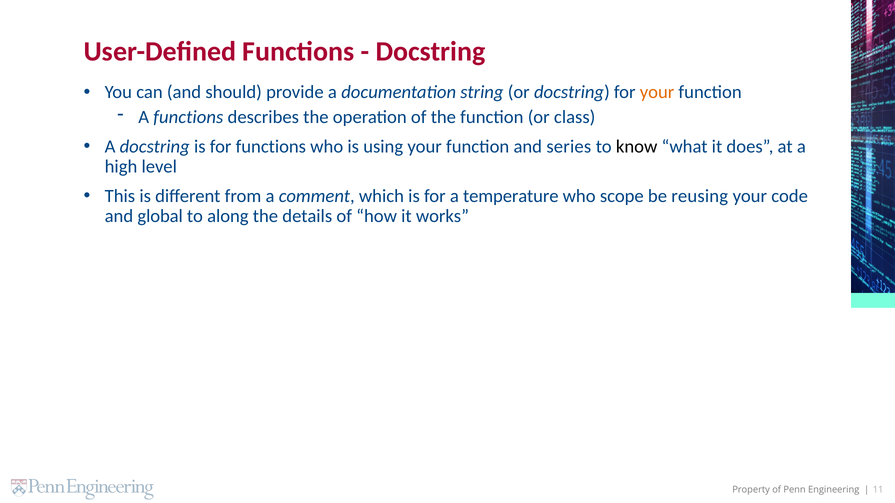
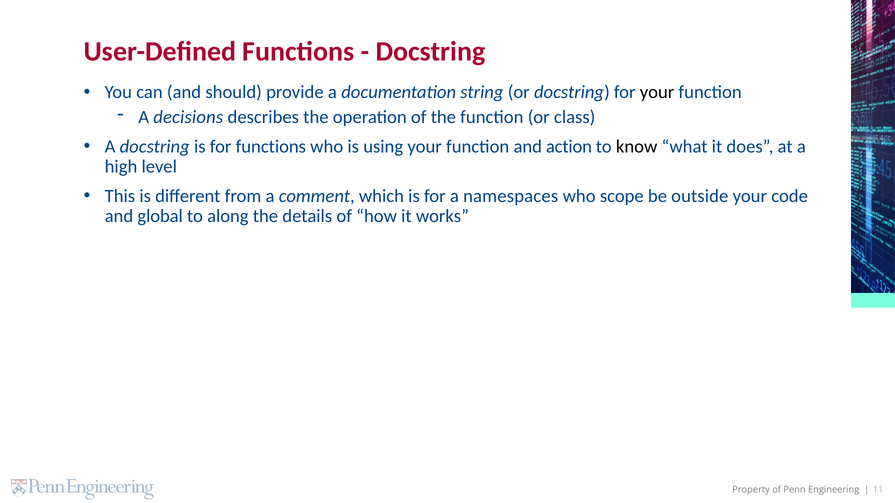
your colour: orange -> black (657, 92)
A functions: functions -> decisions (188, 117)
series: series -> action (569, 147)
temperature: temperature -> namespaces (511, 196)
reusing: reusing -> outside (700, 196)
